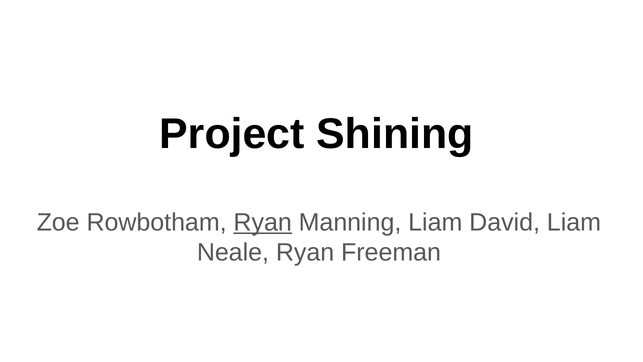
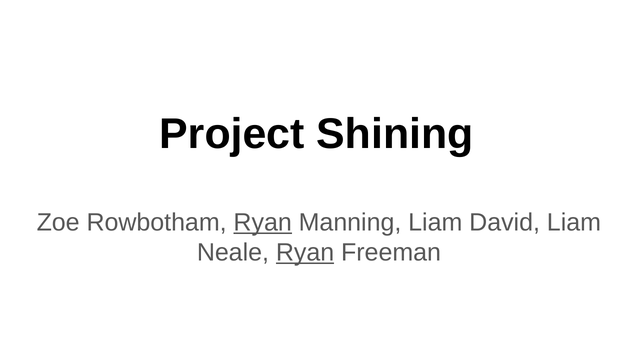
Ryan underline: none -> present (305, 253)
